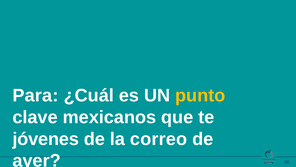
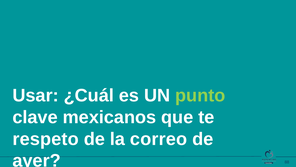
Para: Para -> Usar (36, 95)
punto colour: yellow -> light green (200, 95)
jóvenes: jóvenes -> respeto (46, 139)
